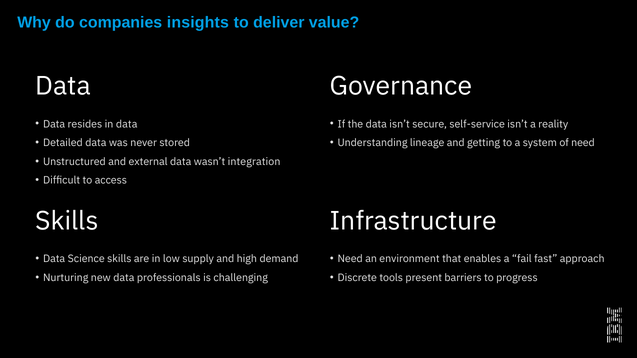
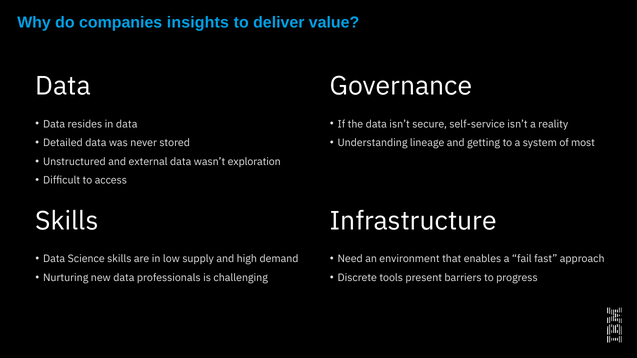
of need: need -> most (583, 143)
integration: integration -> exploration (254, 162)
